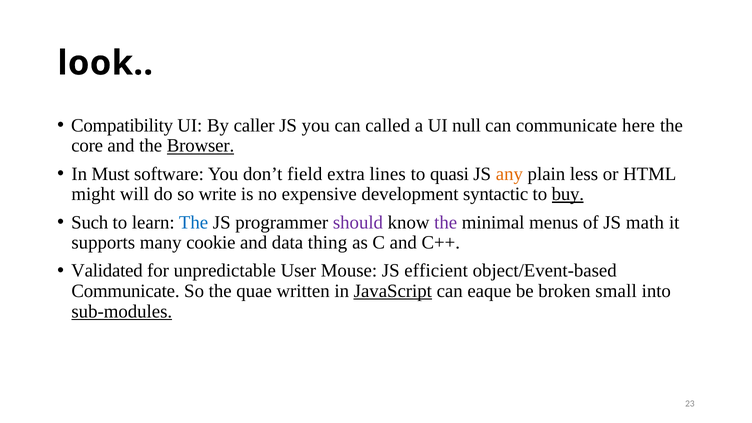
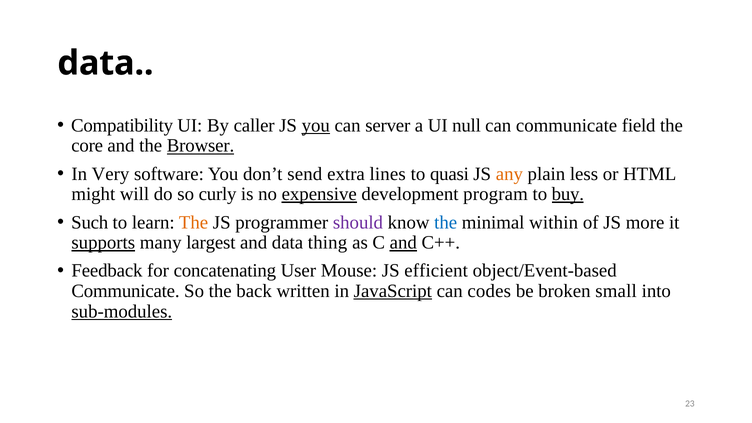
look: look -> data (105, 63)
you underline: none -> present (316, 125)
called: called -> server (388, 125)
here: here -> field (639, 125)
Must: Must -> Very (111, 174)
field: field -> send (305, 174)
write: write -> curly (218, 194)
expensive underline: none -> present (319, 194)
syntactic: syntactic -> program (495, 194)
The colour: blue -> orange (194, 222)
the colour: purple -> blue (446, 222)
menus: menus -> within (554, 222)
math: math -> more (645, 222)
supports underline: none -> present (103, 243)
cookie: cookie -> largest (211, 243)
and underline: none -> present (403, 243)
Validated: Validated -> Feedback (107, 271)
unpredictable: unpredictable -> concatenating (225, 271)
quae: quae -> back (254, 291)
eaque: eaque -> codes (489, 291)
